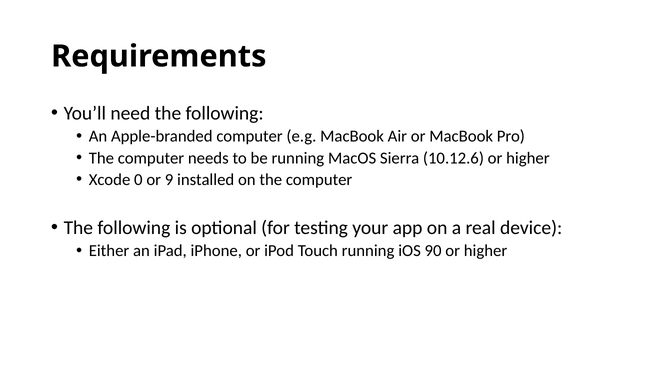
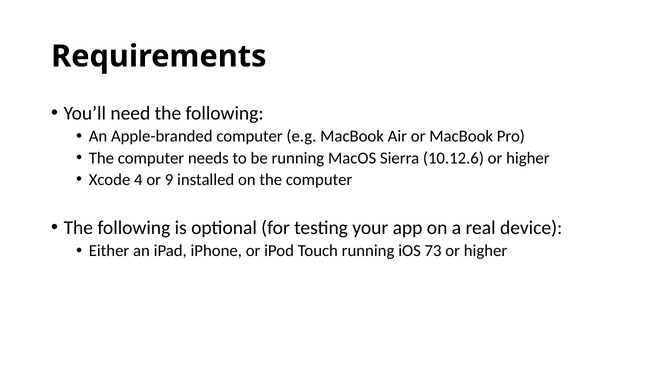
0: 0 -> 4 (138, 180)
90: 90 -> 73 (433, 251)
